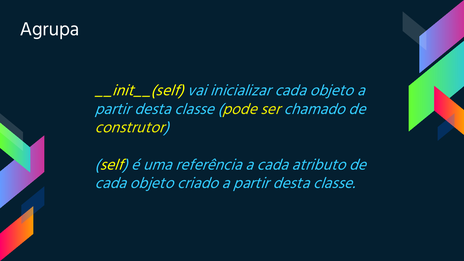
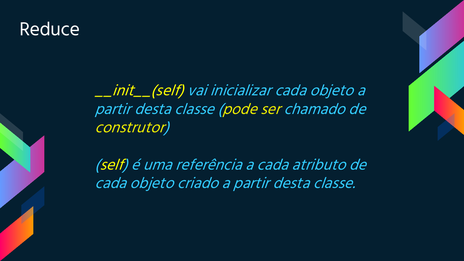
Agrupa: Agrupa -> Reduce (50, 29)
